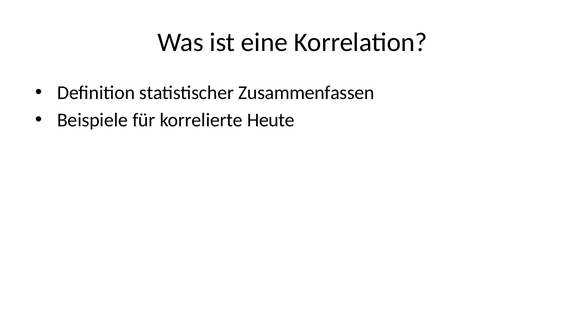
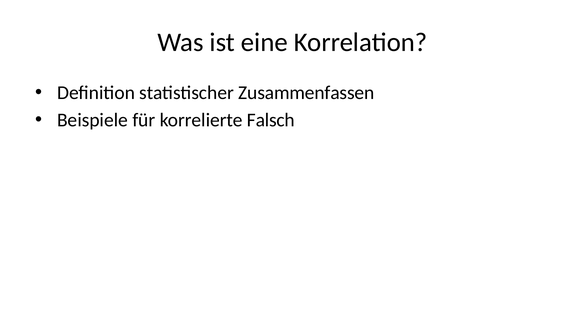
Heute: Heute -> Falsch (271, 120)
